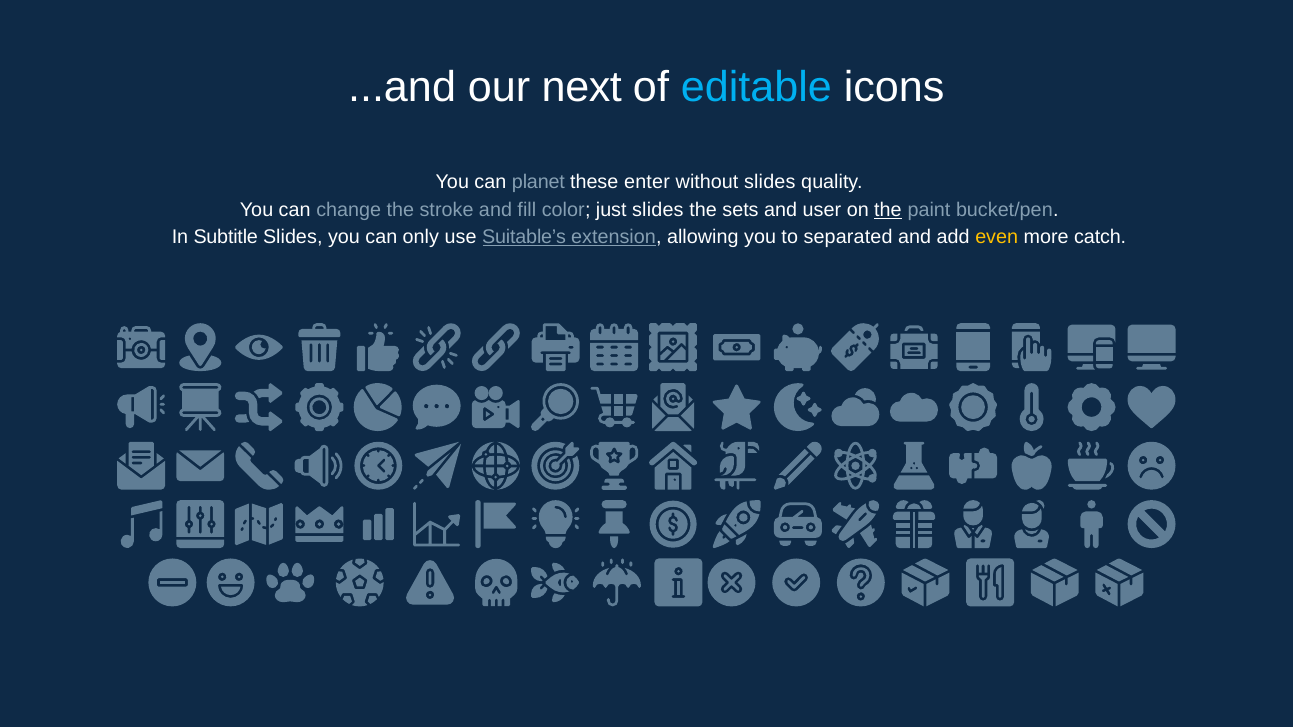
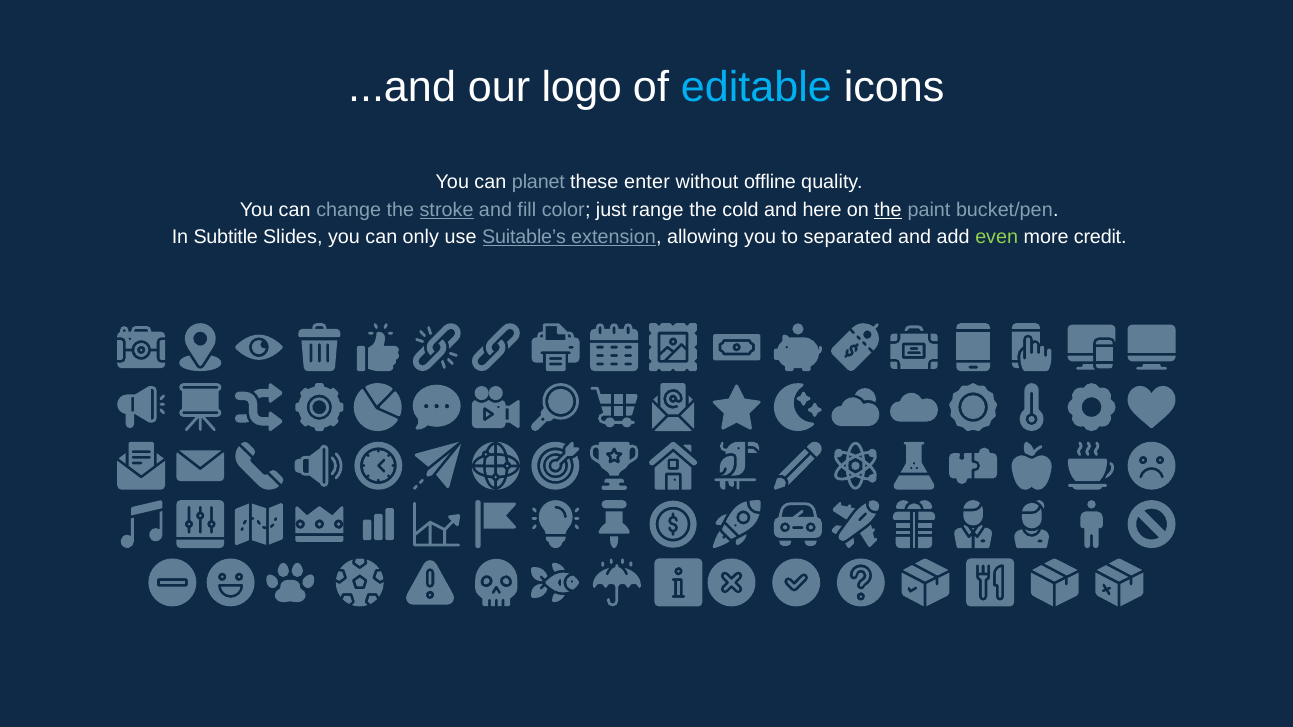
next: next -> logo (582, 88)
without slides: slides -> offline (770, 182)
stroke underline: none -> present (447, 210)
just slides: slides -> range (658, 210)
sets: sets -> cold (741, 210)
user: user -> here (822, 210)
even colour: yellow -> light green (997, 237)
catch: catch -> credit (1100, 237)
